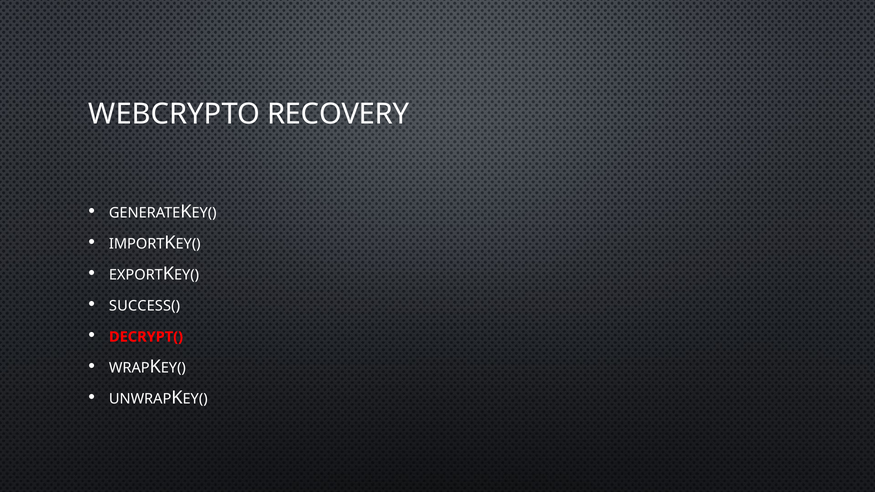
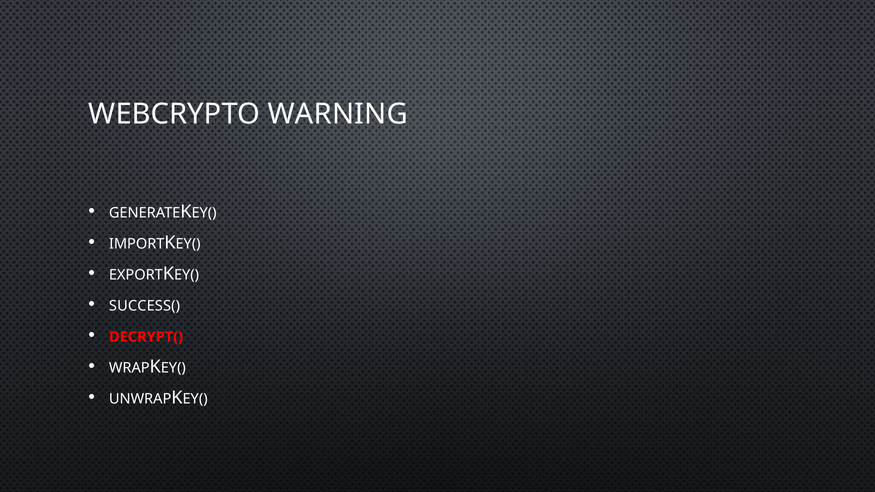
RECOVERY: RECOVERY -> WARNING (338, 114)
